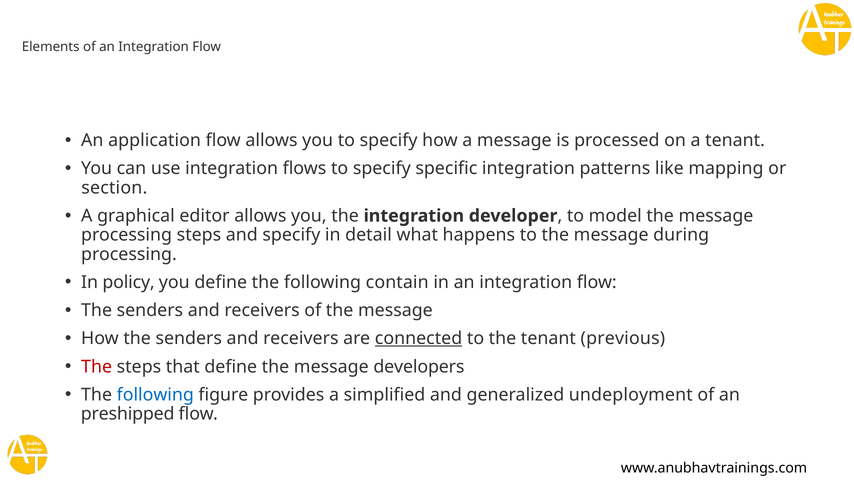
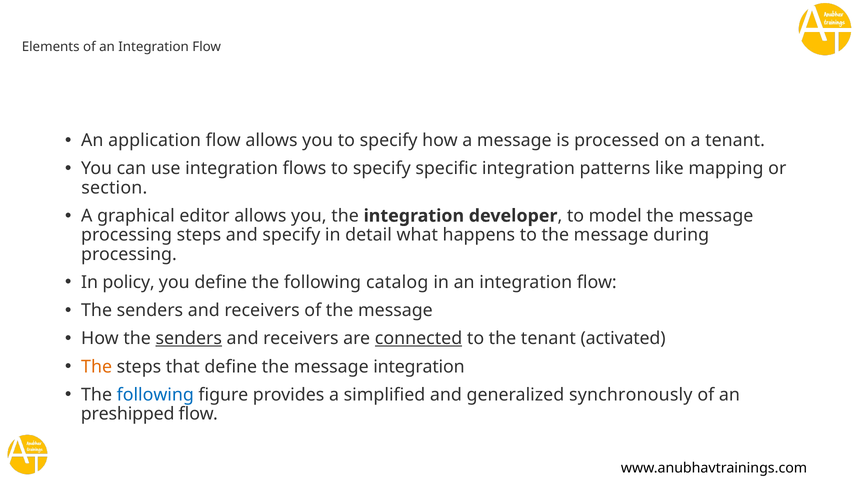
contain: contain -> catalog (397, 283)
senders underline: none -> present (189, 339)
previous: previous -> activated (623, 339)
The colour: red -> orange (97, 367)
message developers: developers -> integration (419, 367)
undeployment: undeployment -> synchronously (631, 395)
